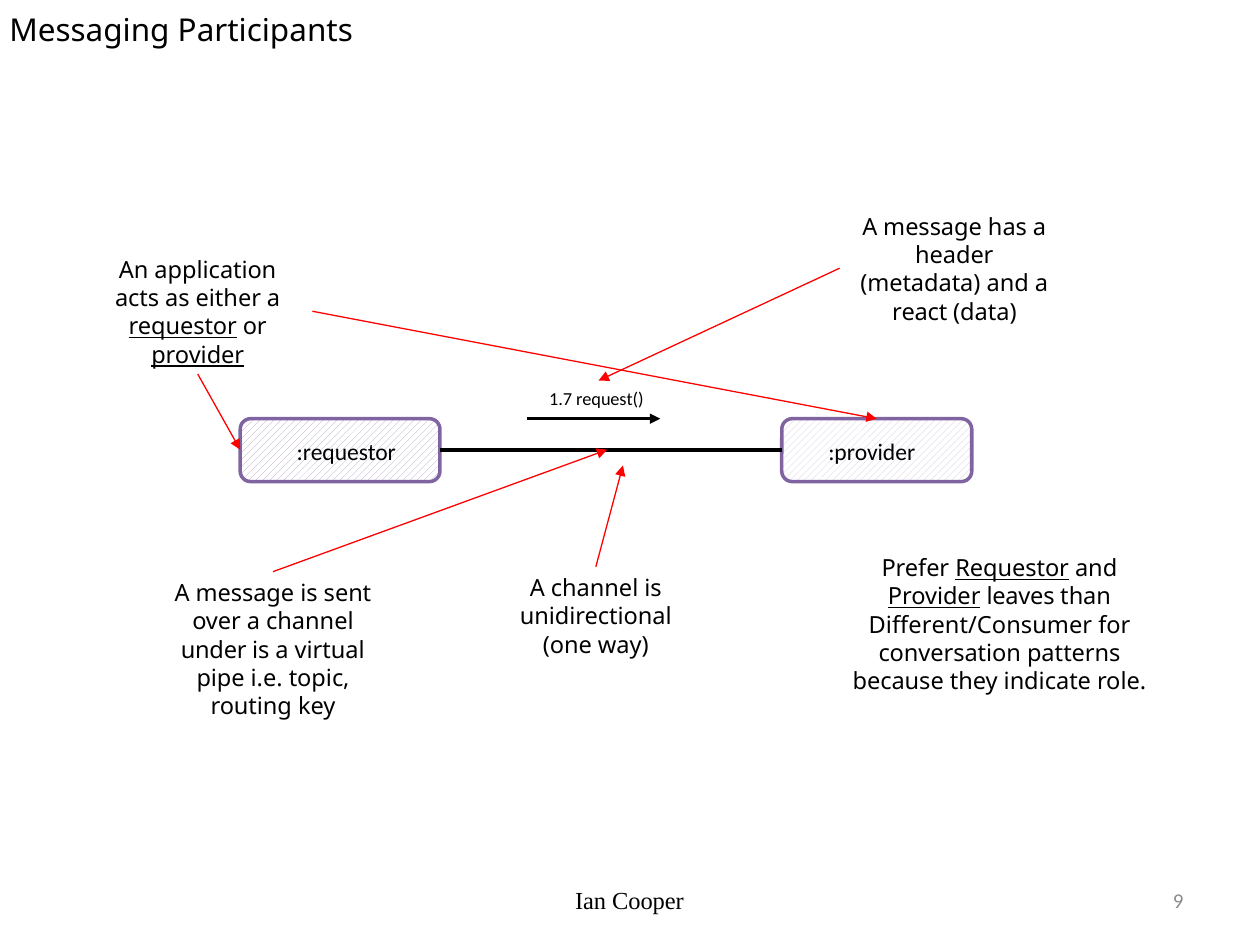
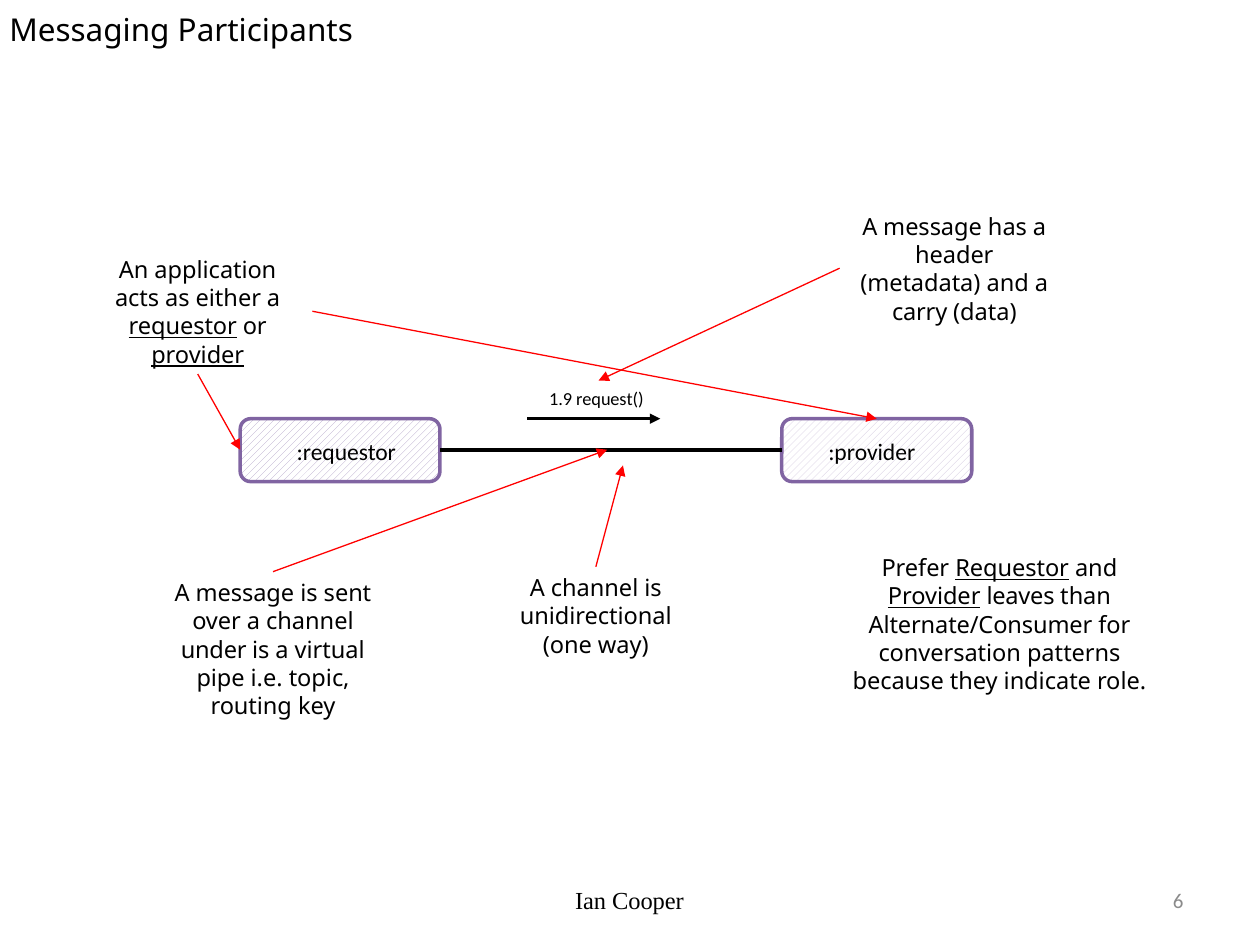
react: react -> carry (920, 312)
1.7: 1.7 -> 1.9 (561, 399)
Different/Consumer: Different/Consumer -> Alternate/Consumer (980, 625)
9: 9 -> 6 (1178, 902)
